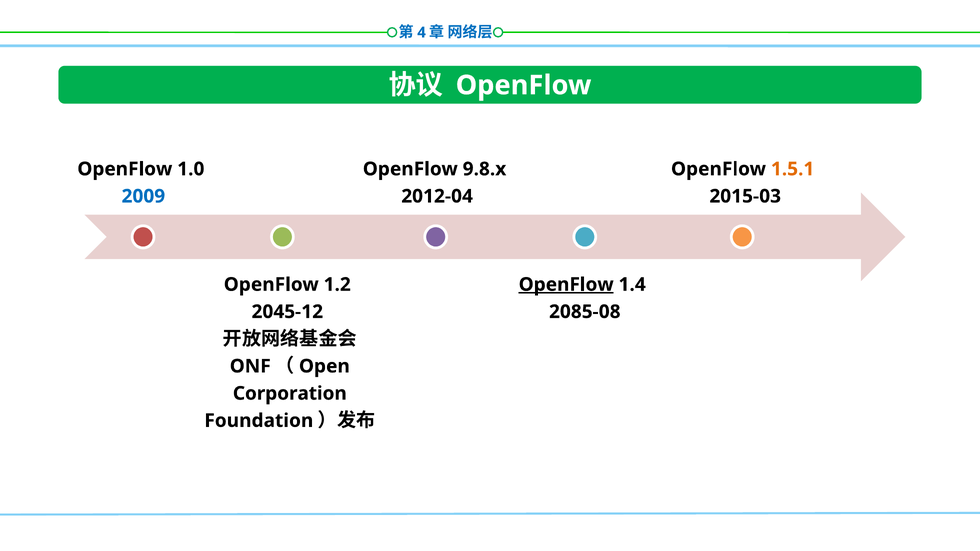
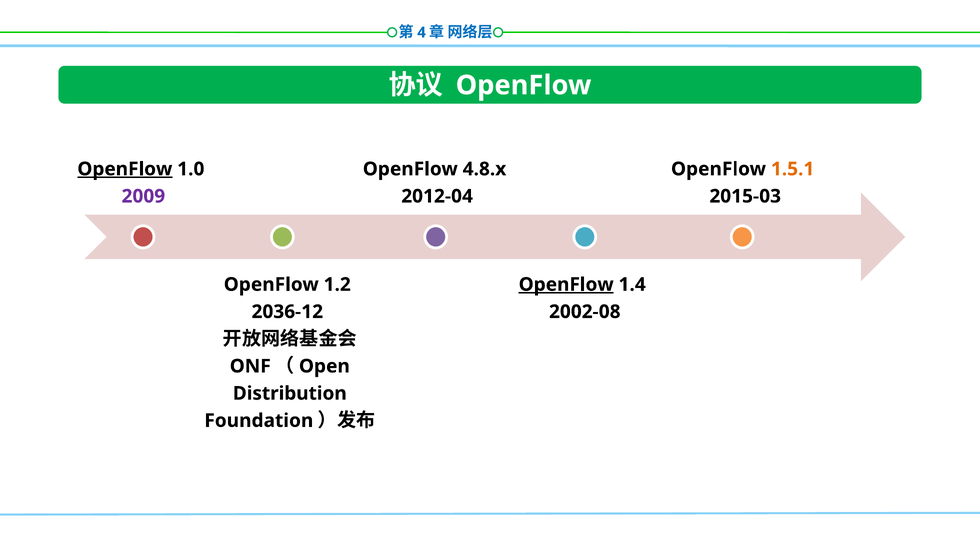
OpenFlow underline: none -> present (125, 169)
9.8.x: 9.8.x -> 4.8.x (484, 169)
2009 colour: blue -> purple (143, 196)
2045-12: 2045-12 -> 2036-12 (287, 312)
2085-08: 2085-08 -> 2002-08 (585, 312)
Corporation: Corporation -> Distribution (290, 394)
